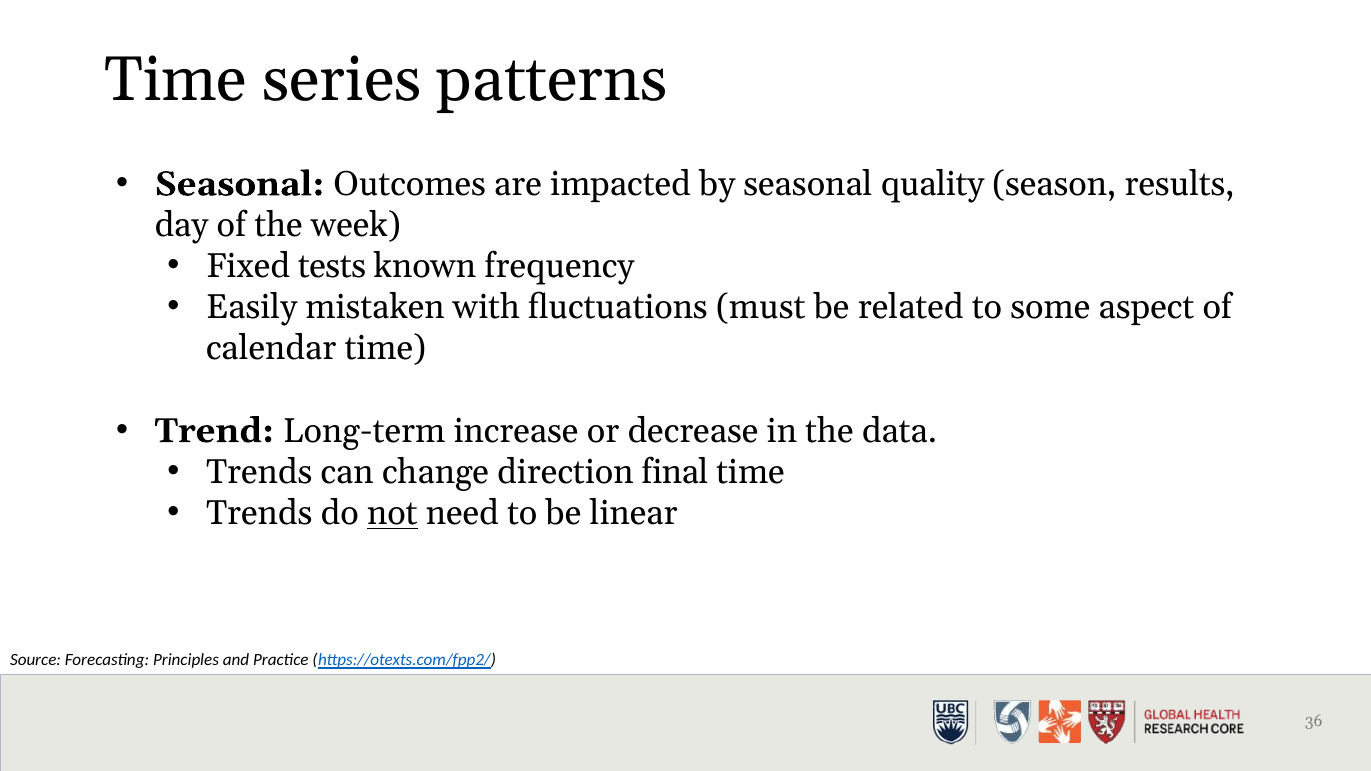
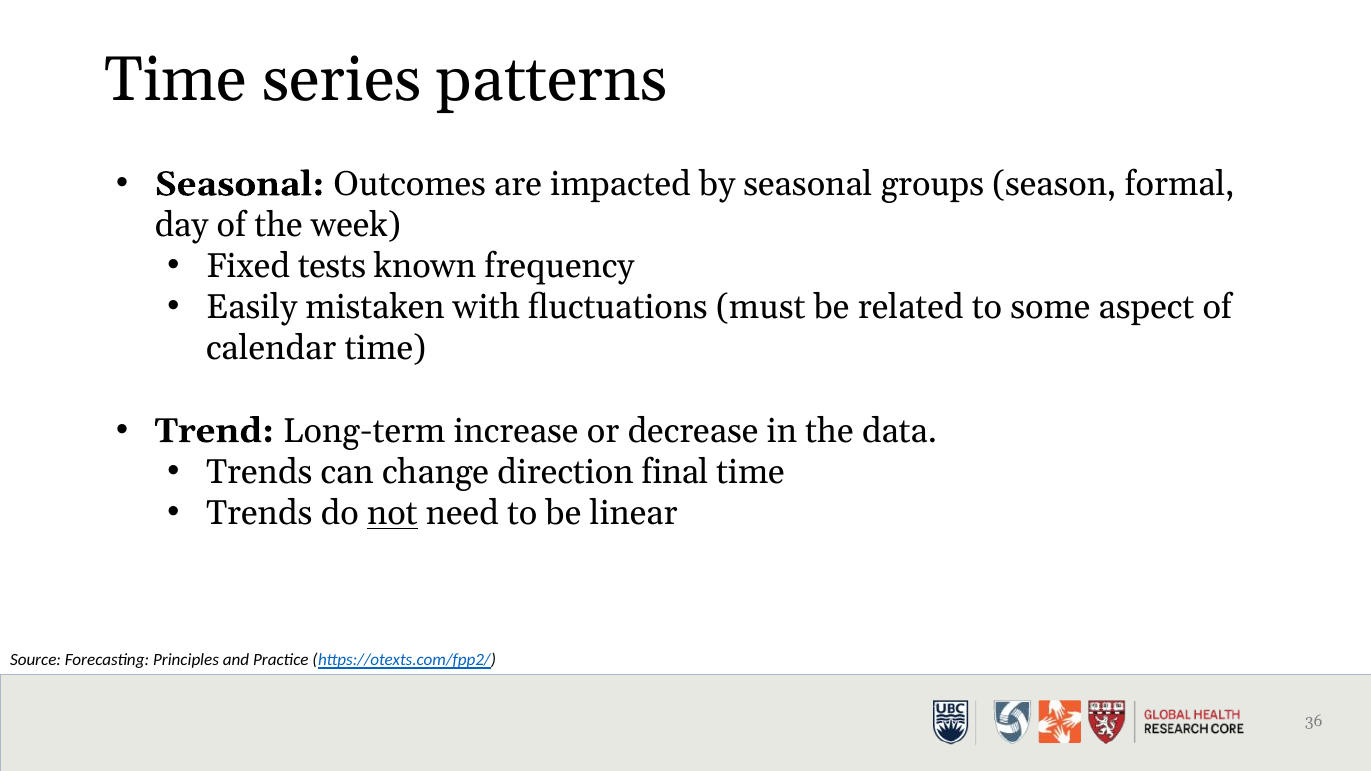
quality: quality -> groups (933, 184)
results: results -> formal (1180, 184)
